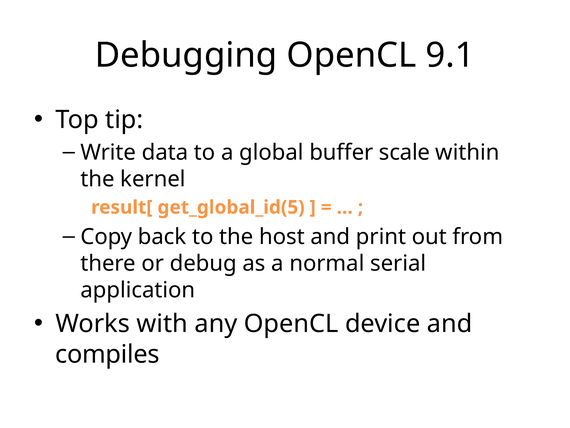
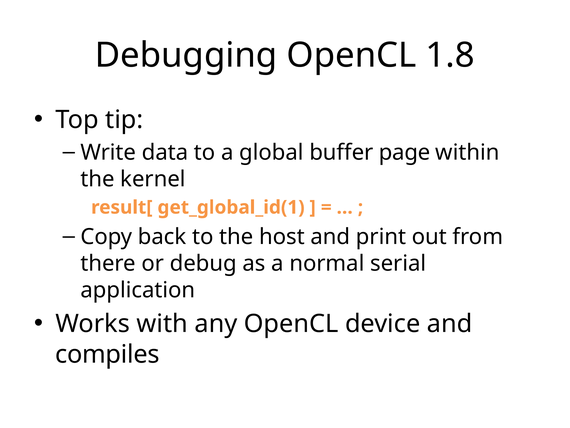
9.1: 9.1 -> 1.8 (450, 55)
scale: scale -> page (405, 152)
get_global_id(5: get_global_id(5 -> get_global_id(1 (231, 207)
